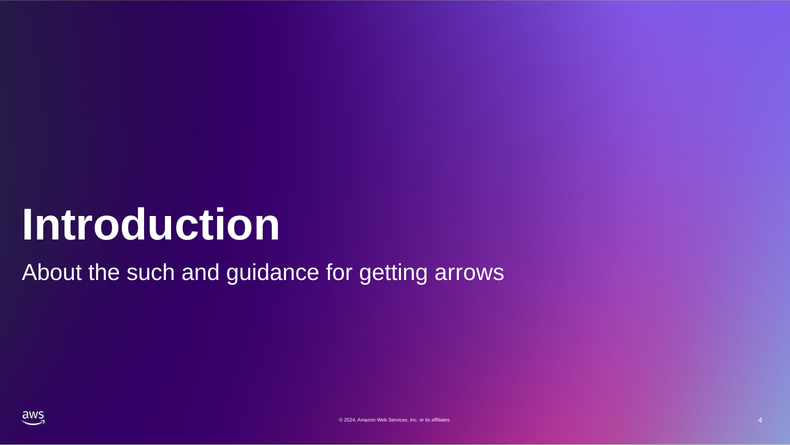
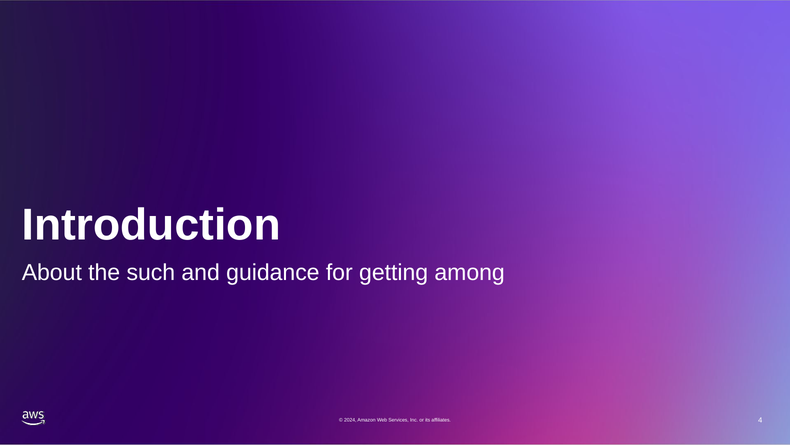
arrows: arrows -> among (470, 272)
